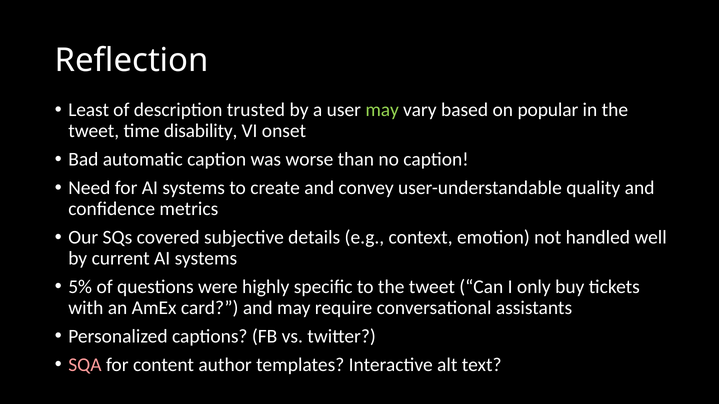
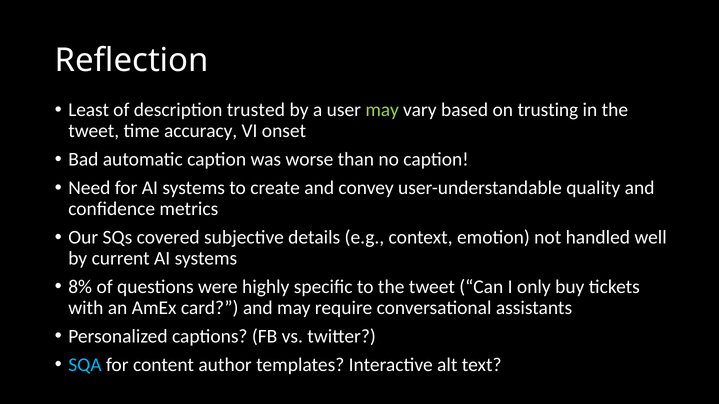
popular: popular -> trusting (548, 110)
disability: disability -> accuracy (201, 131)
5%: 5% -> 8% (80, 287)
SQA colour: pink -> light blue (85, 365)
